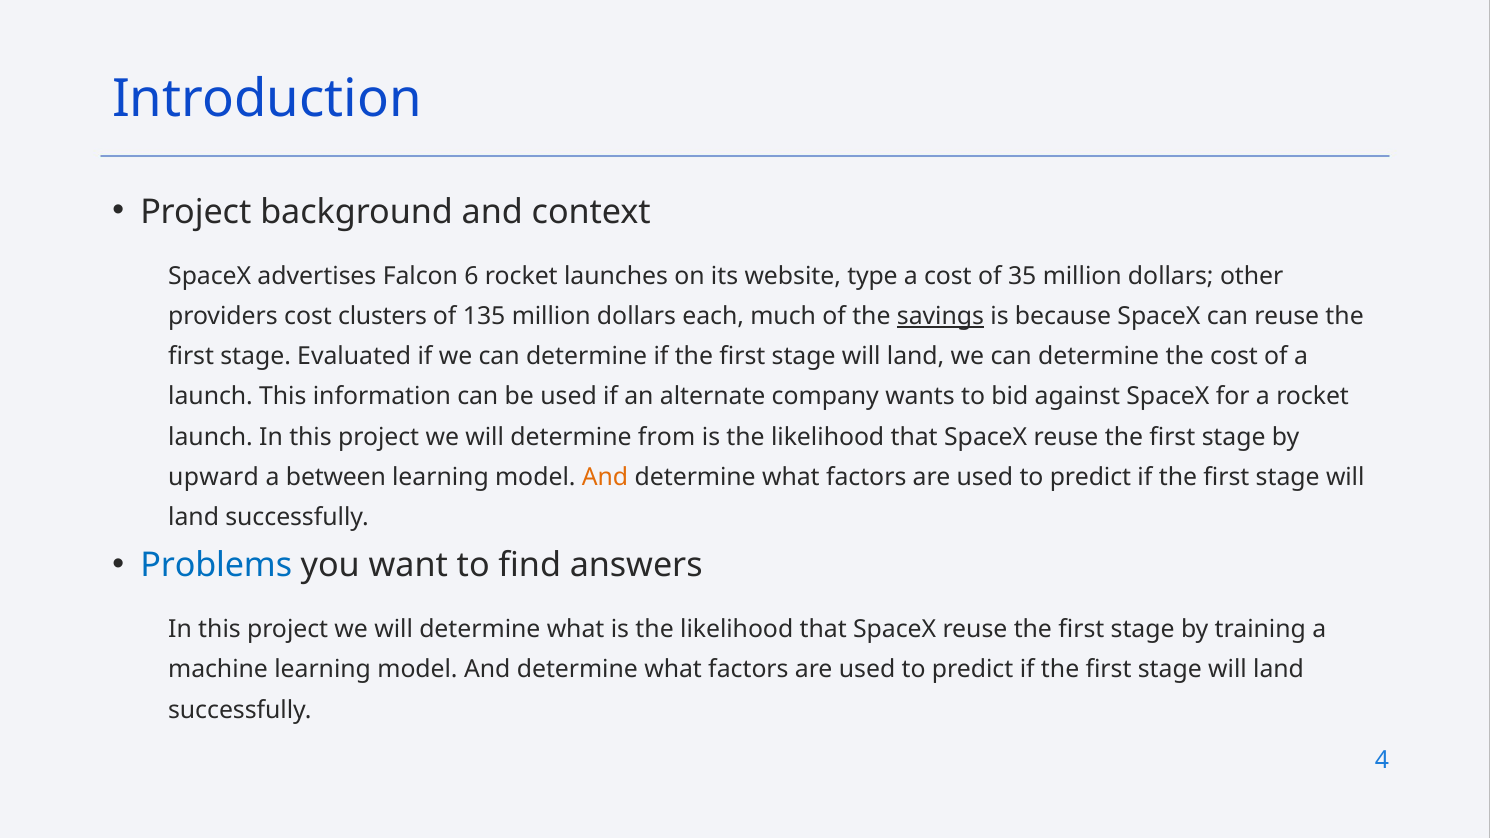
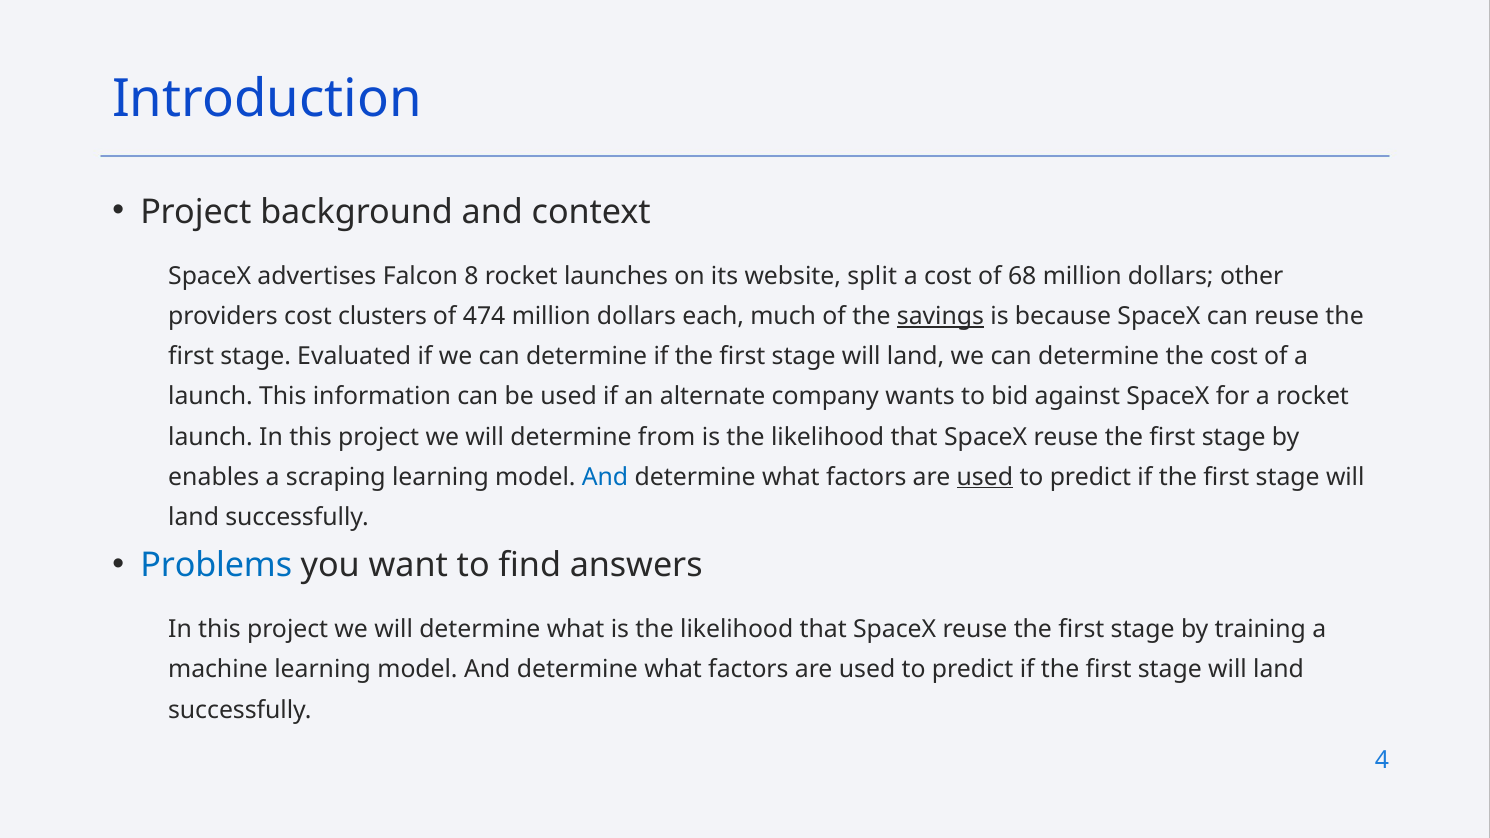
6: 6 -> 8 (472, 276)
type: type -> split (872, 276)
35: 35 -> 68 (1022, 276)
135: 135 -> 474 (484, 316)
upward: upward -> enables (214, 477)
between: between -> scraping (336, 477)
And colour: orange -> blue (605, 477)
used underline: none -> present (985, 477)
